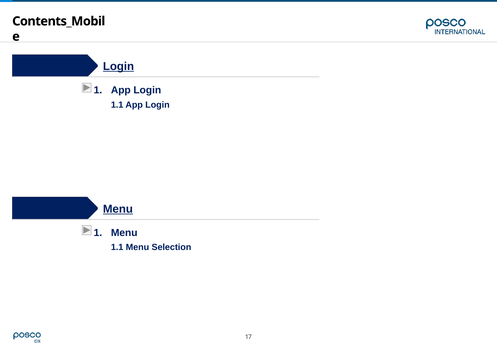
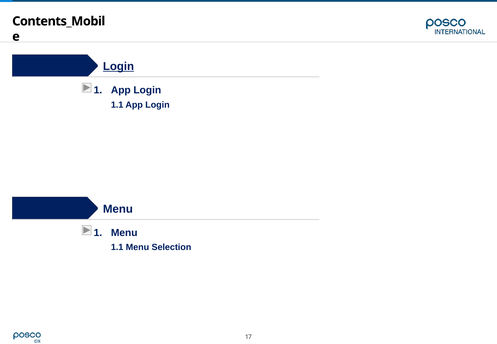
Menu underline: present -> none (118, 209)
